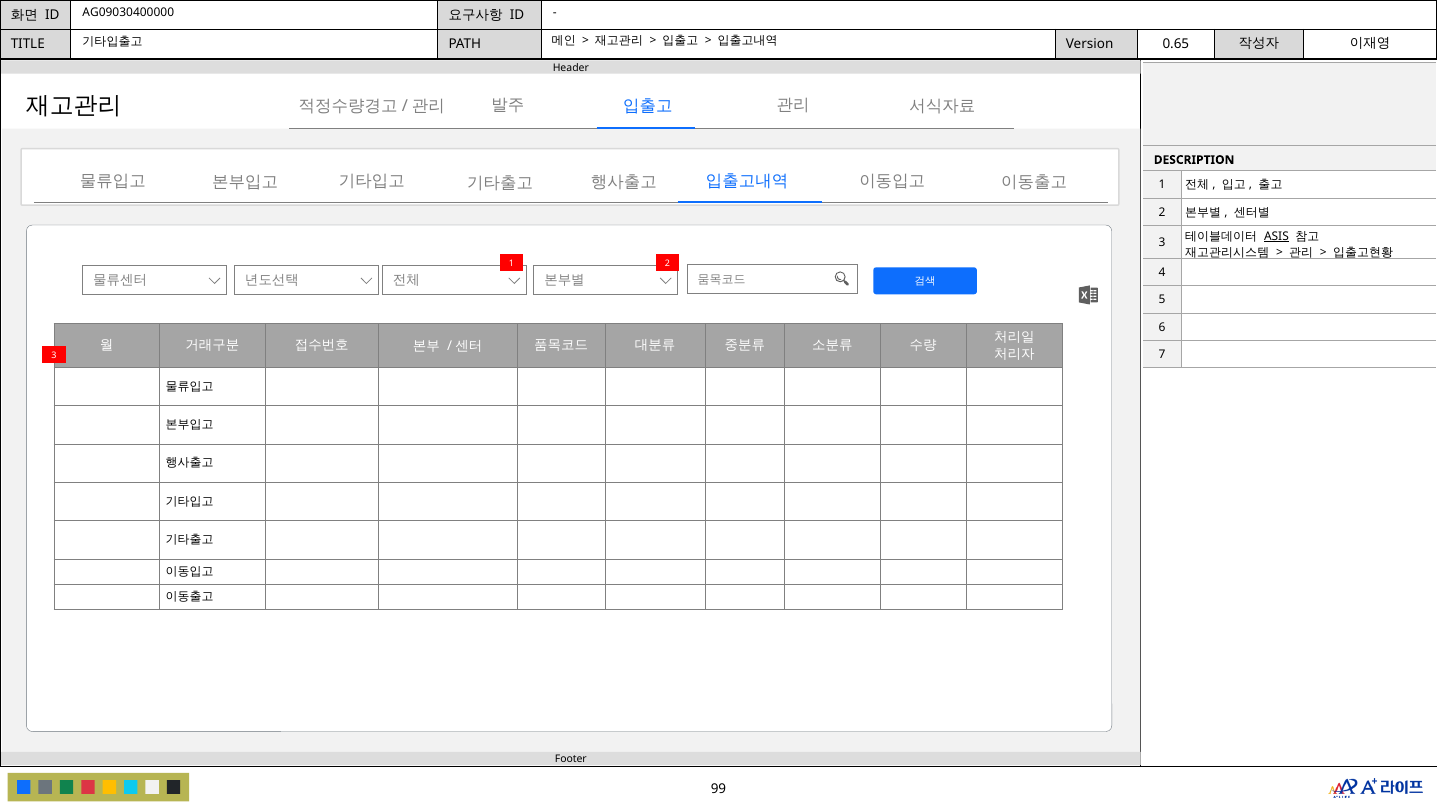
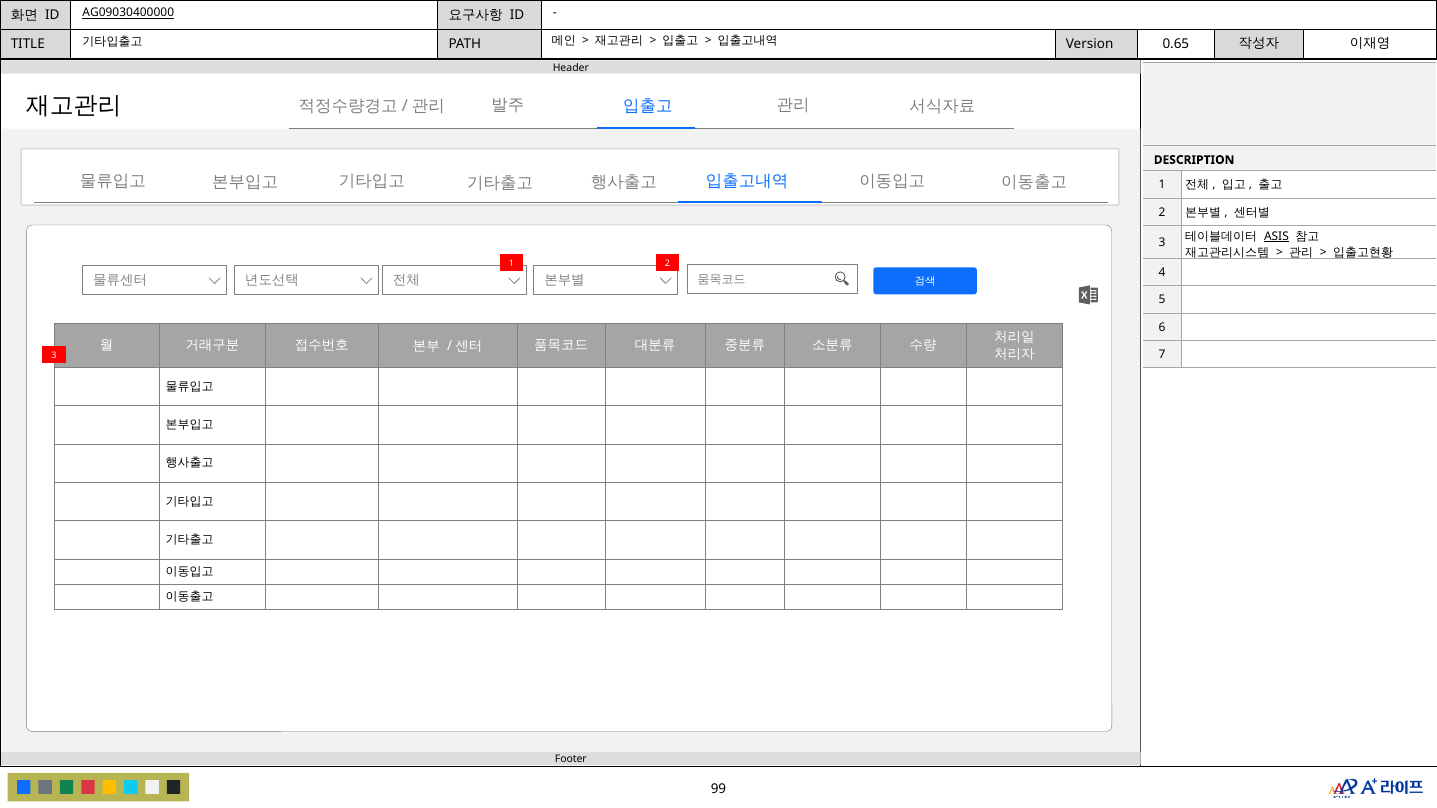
AG09030400000 underline: none -> present (128, 13)
